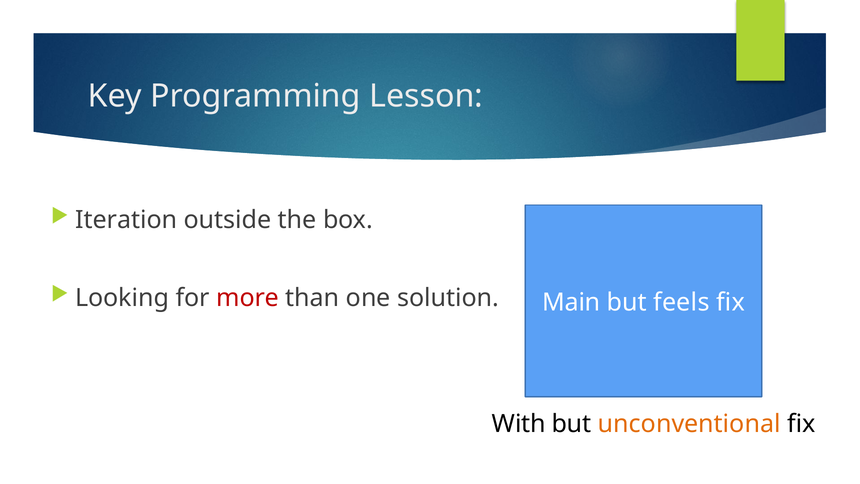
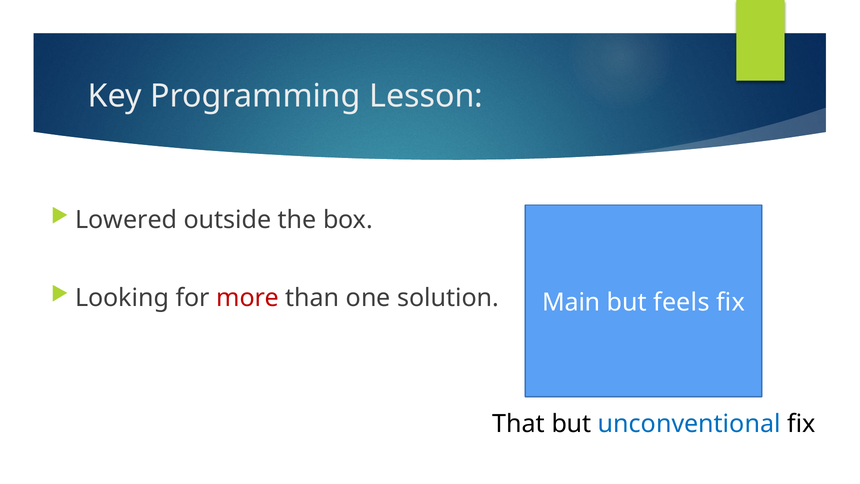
Iteration: Iteration -> Lowered (126, 220)
With: With -> That (519, 424)
unconventional colour: orange -> blue (689, 424)
